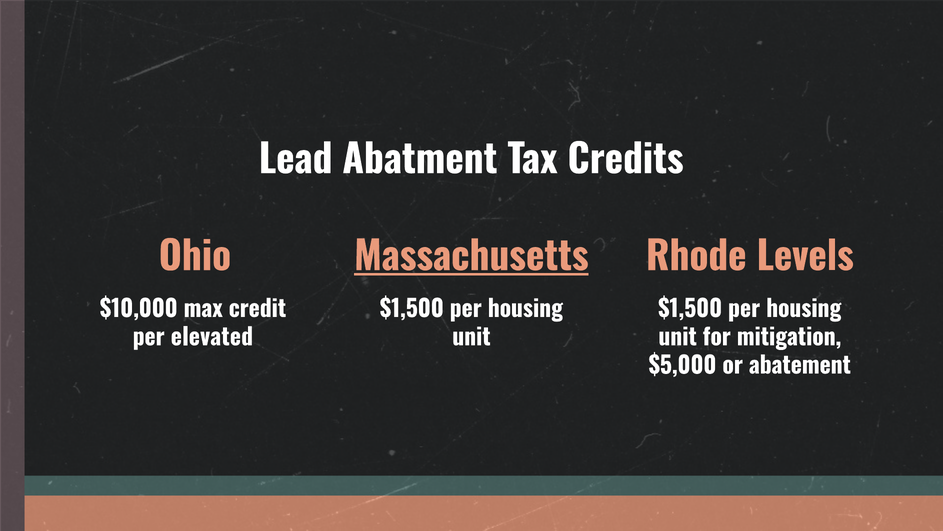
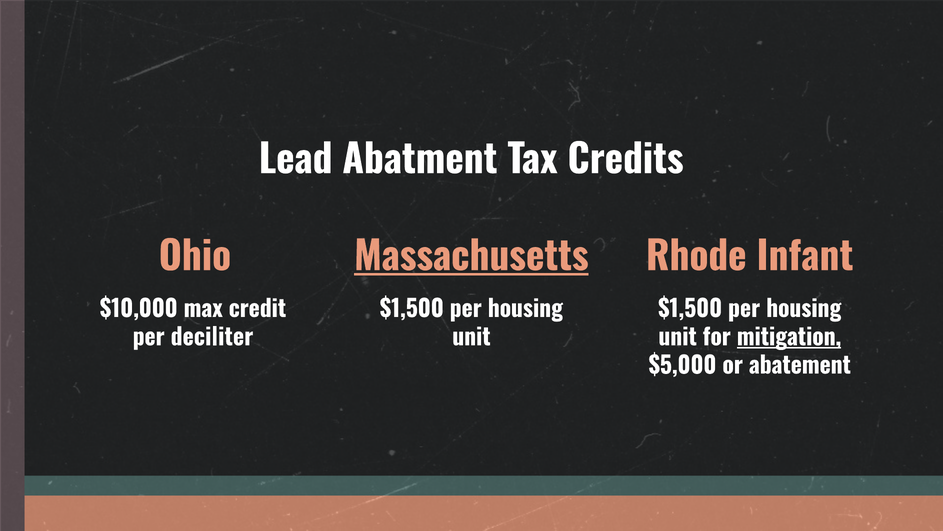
Levels: Levels -> Infant (805, 257)
elevated: elevated -> deciliter (212, 337)
mitigation underline: none -> present (789, 337)
